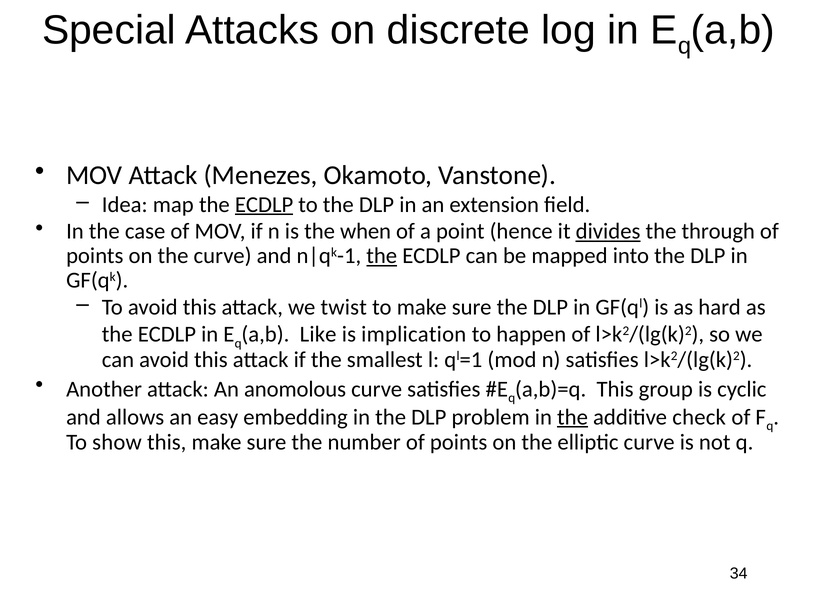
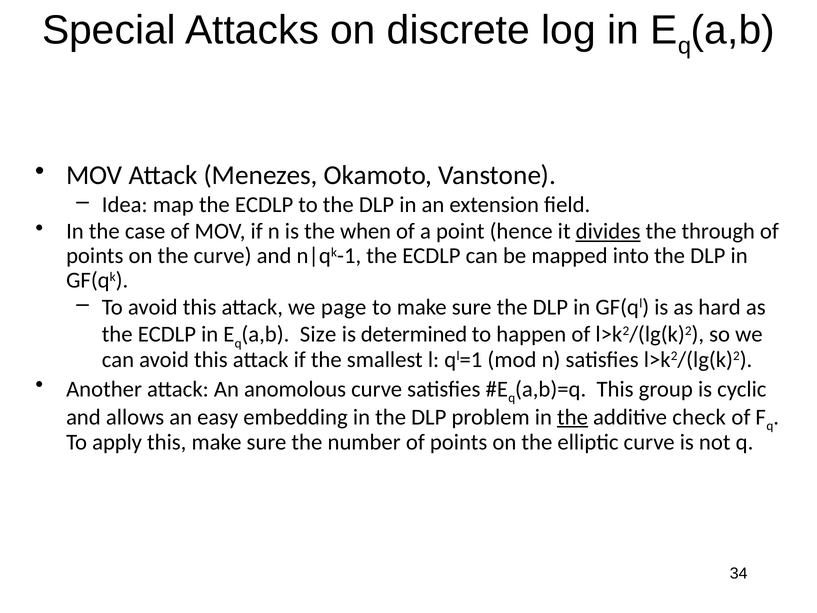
ECDLP underline: present -> none (264, 205)
the underline: present -> none (382, 256)
twist: twist -> page (344, 307)
Like: Like -> Size (318, 334)
implication: implication -> determined (414, 334)
show: show -> apply (117, 442)
